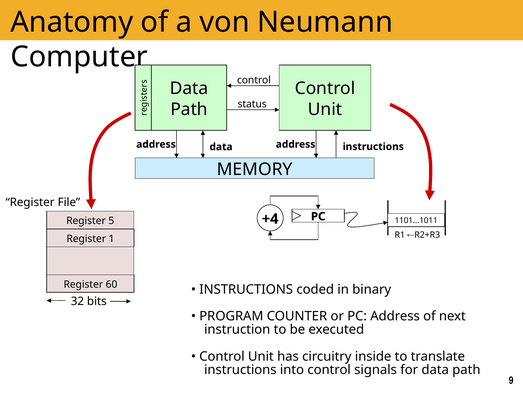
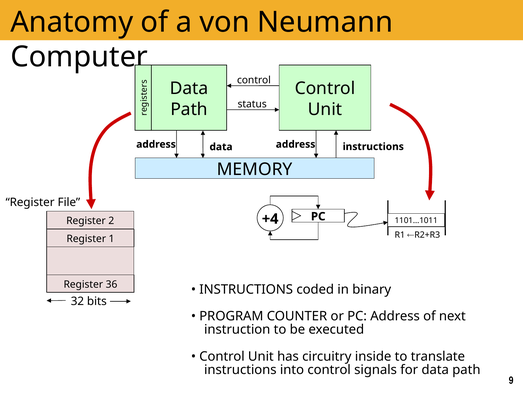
5: 5 -> 2 (111, 220)
60: 60 -> 36 (112, 284)
